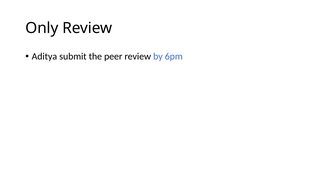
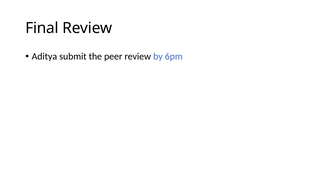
Only: Only -> Final (42, 28)
